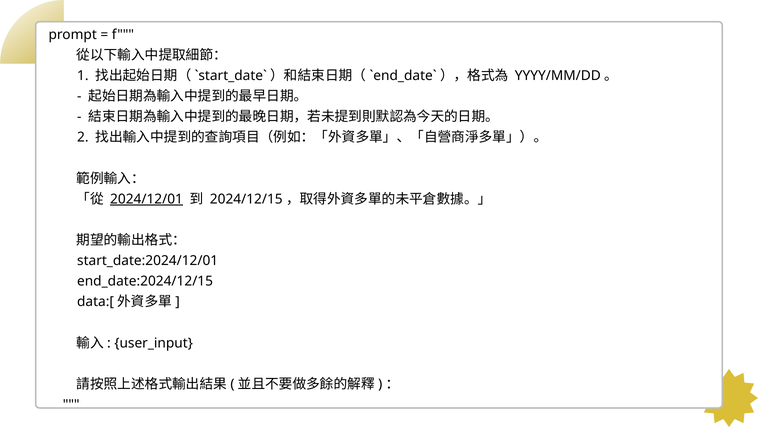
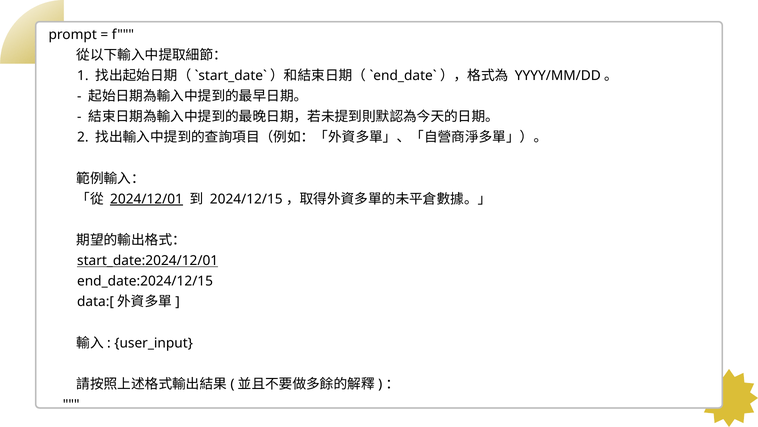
start_date:2024/12/01 underline: none -> present (148, 260)
